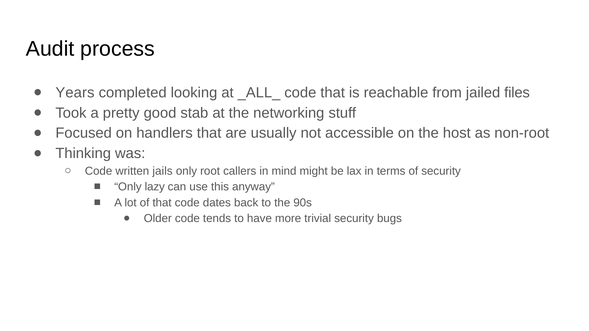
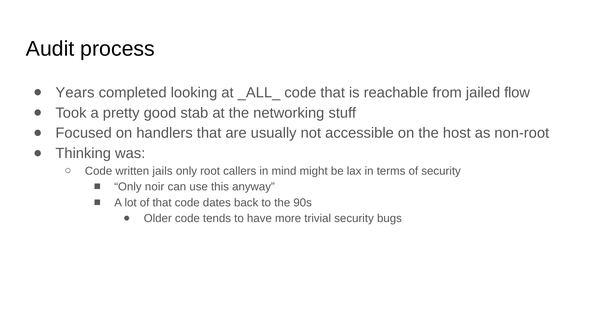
files: files -> flow (517, 93)
lazy: lazy -> noir (155, 187)
